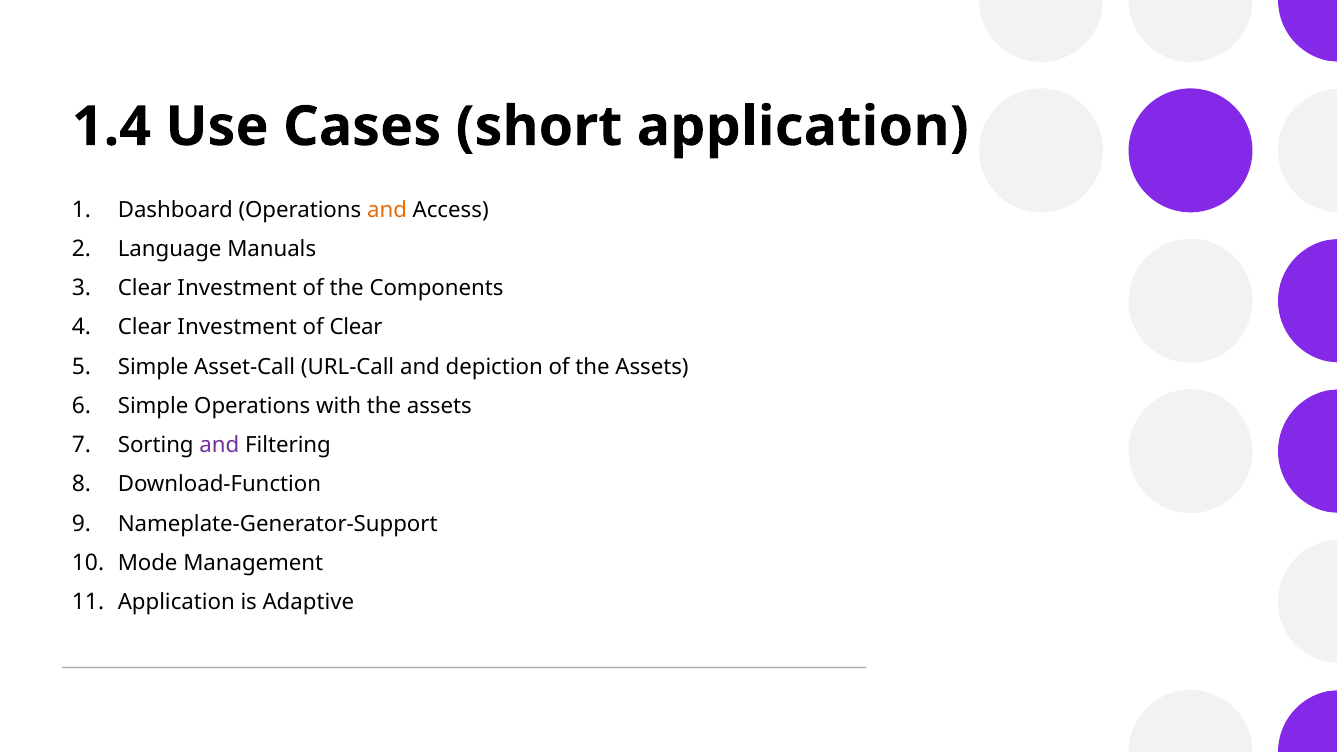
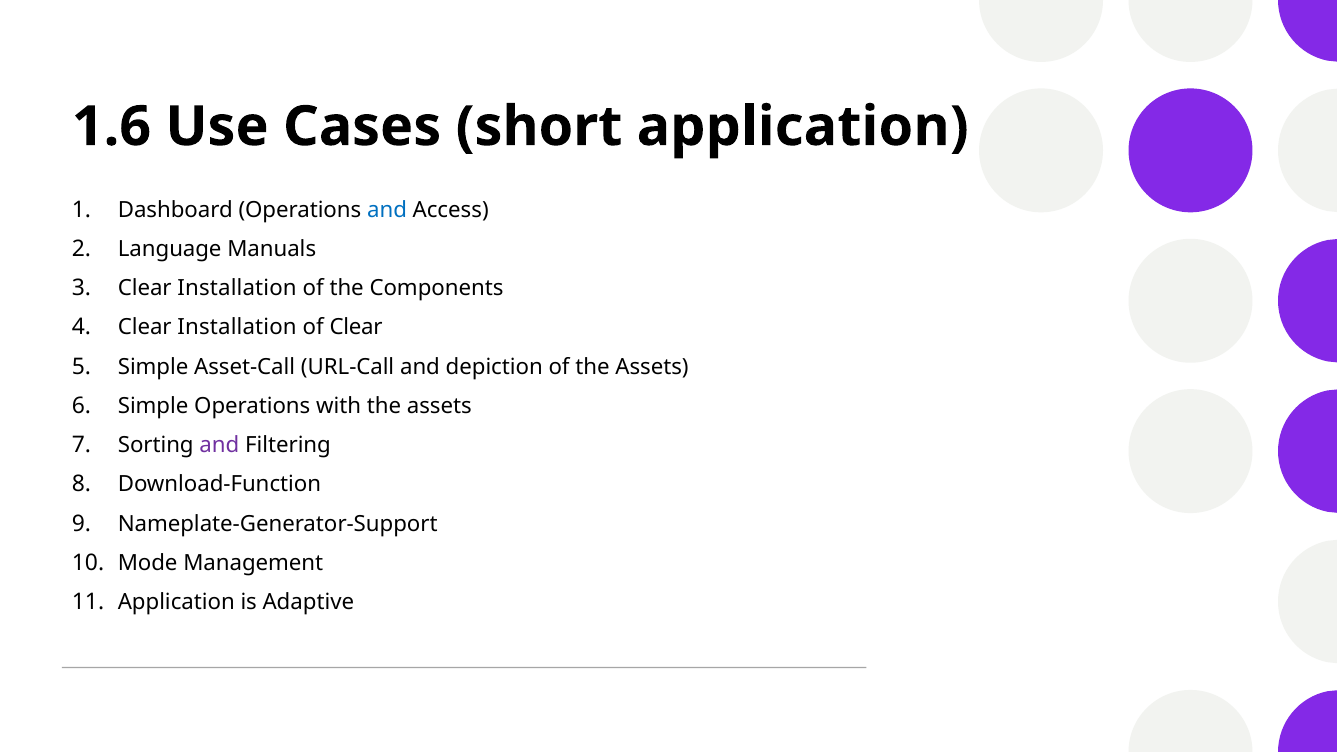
1.4: 1.4 -> 1.6 (112, 127)
and colour: orange -> blue (387, 210)
Investment: Investment -> Installation (237, 288)
Investment: Investment -> Installation (237, 328)
